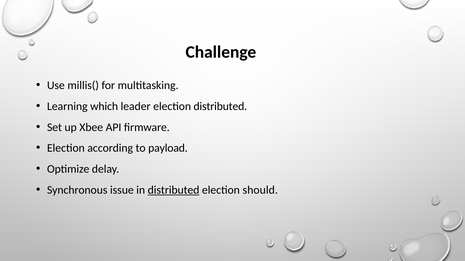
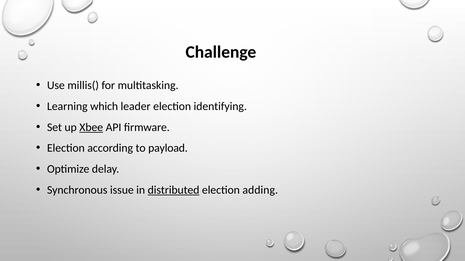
election distributed: distributed -> identifying (220, 107)
Xbee underline: none -> present (91, 127)
should: should -> adding (260, 190)
